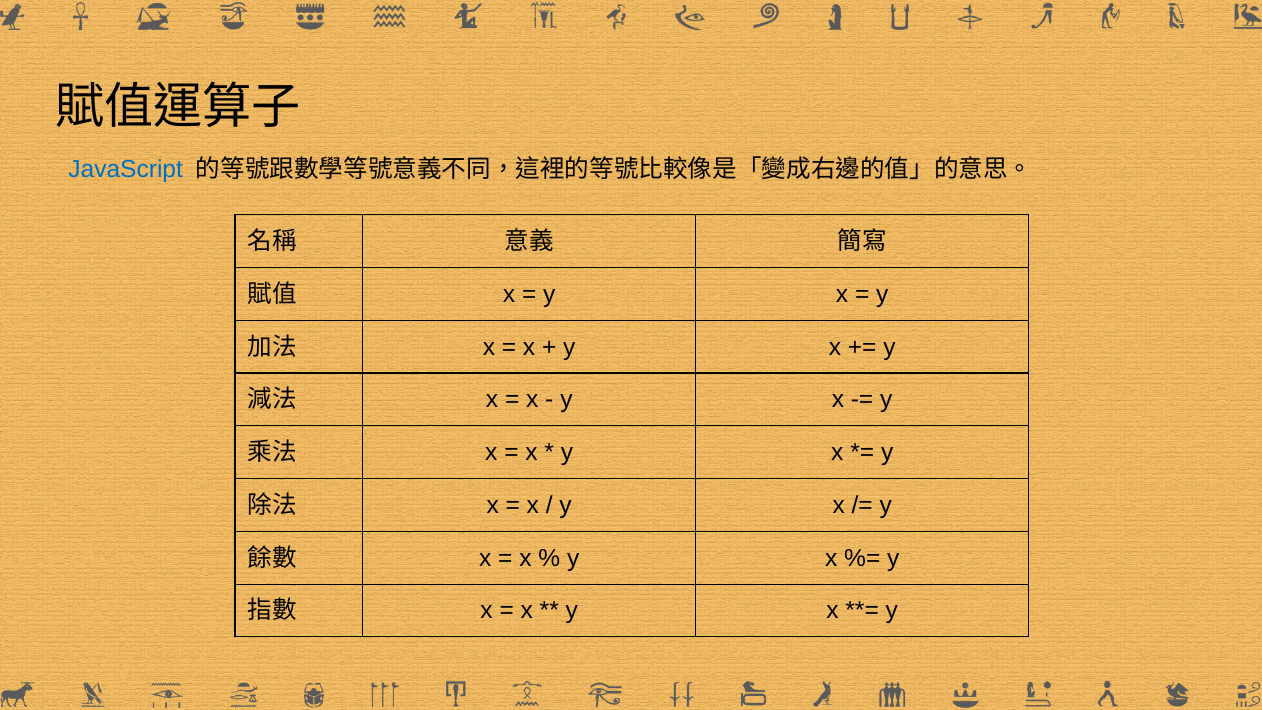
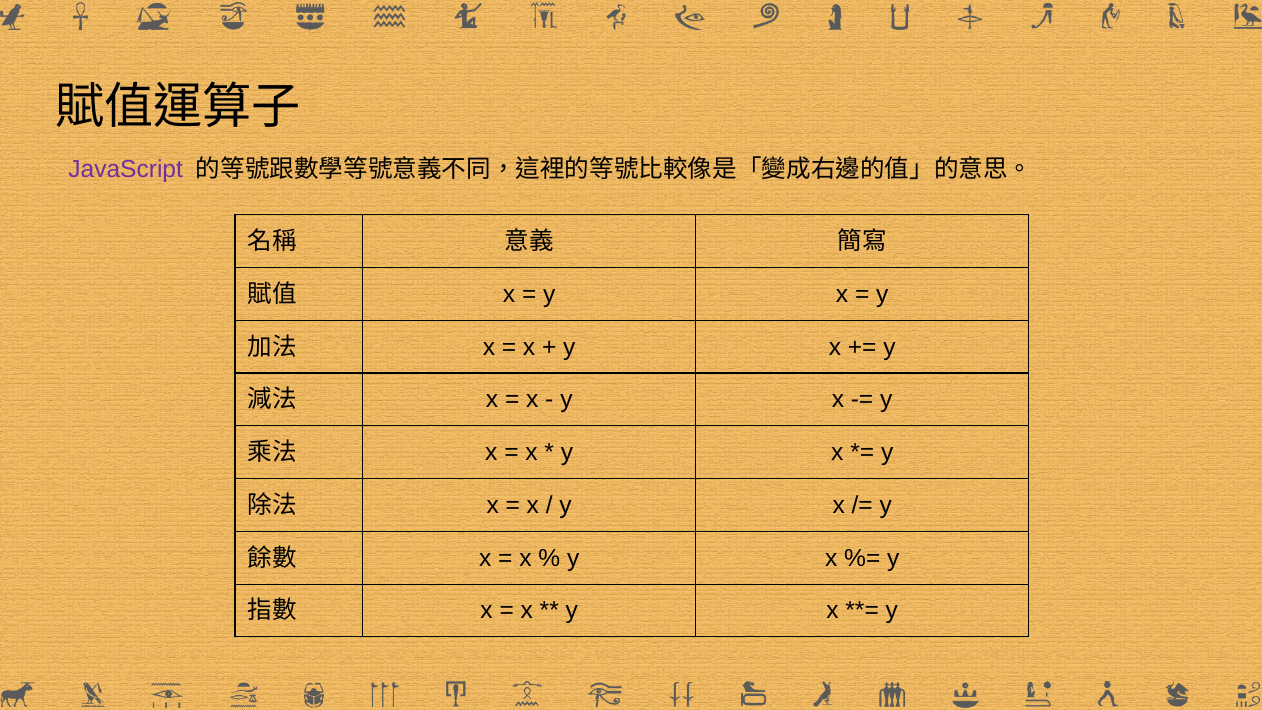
JavaScript colour: blue -> purple (126, 170)
